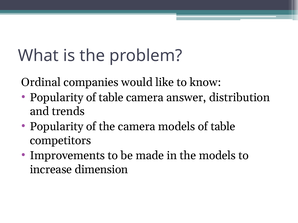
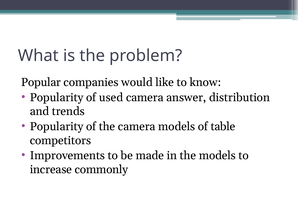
Ordinal: Ordinal -> Popular (41, 83)
Popularity of table: table -> used (111, 98)
dimension: dimension -> commonly (101, 170)
